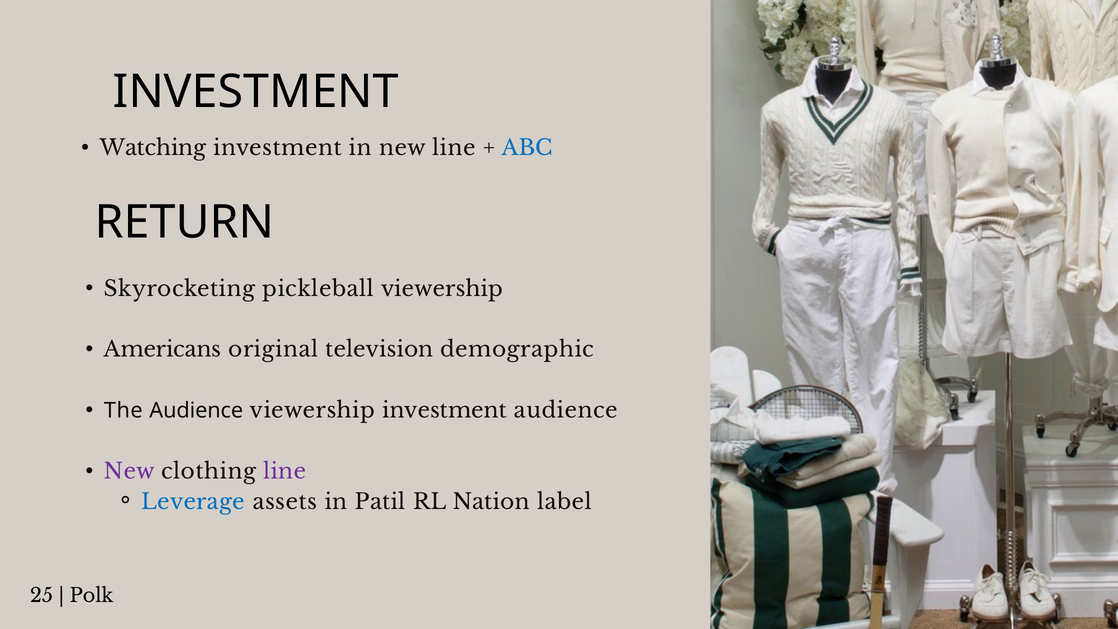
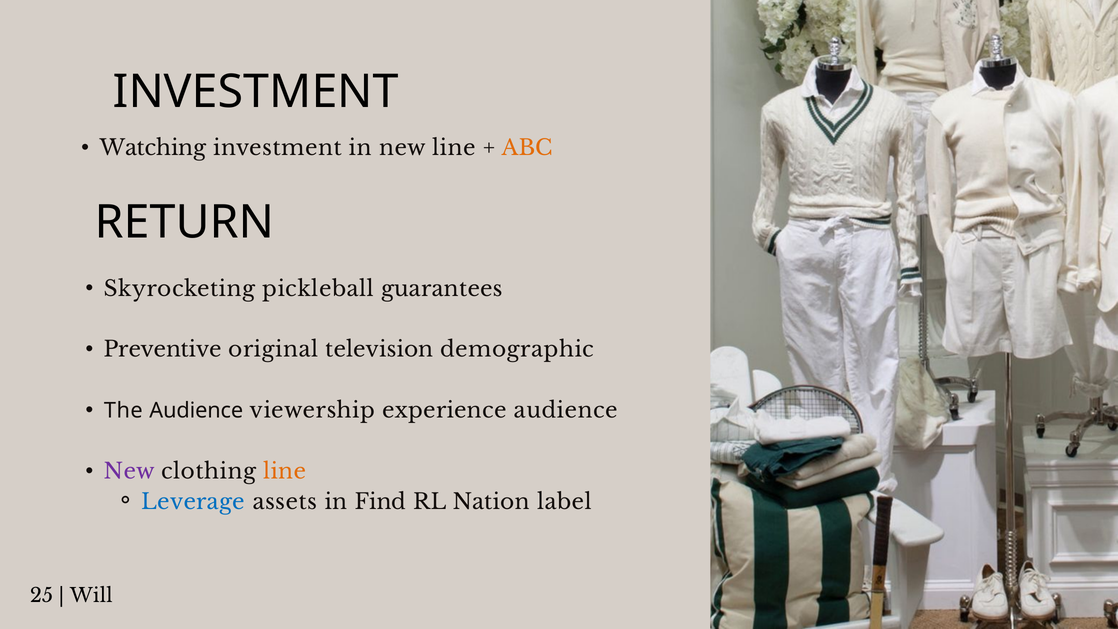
ABC colour: blue -> orange (527, 148)
pickleball viewership: viewership -> guarantees (442, 289)
Americans: Americans -> Preventive (163, 350)
viewership investment: investment -> experience (444, 411)
line colour: purple -> orange (285, 471)
Patil: Patil -> Find (380, 502)
Polk: Polk -> Will (91, 596)
